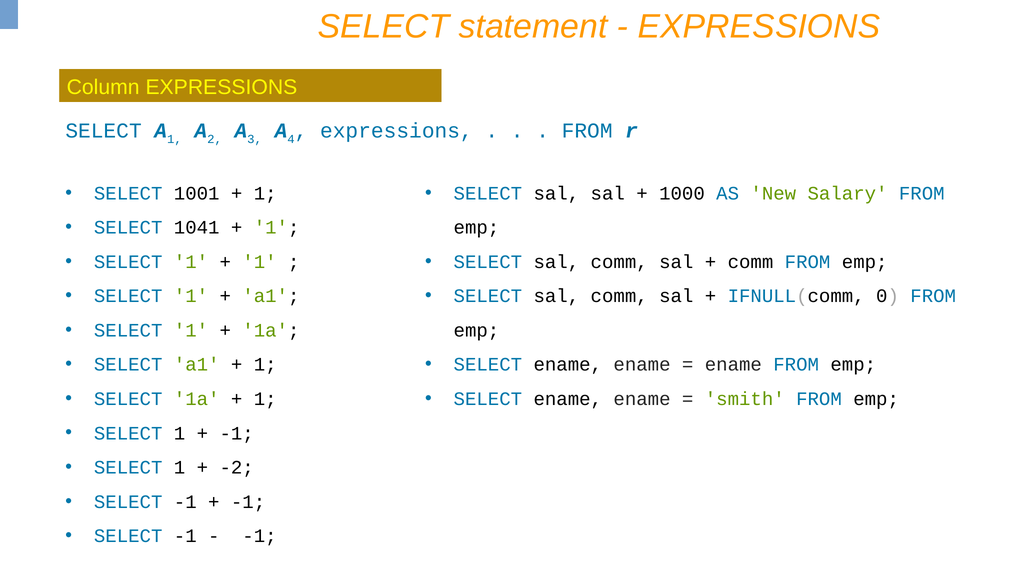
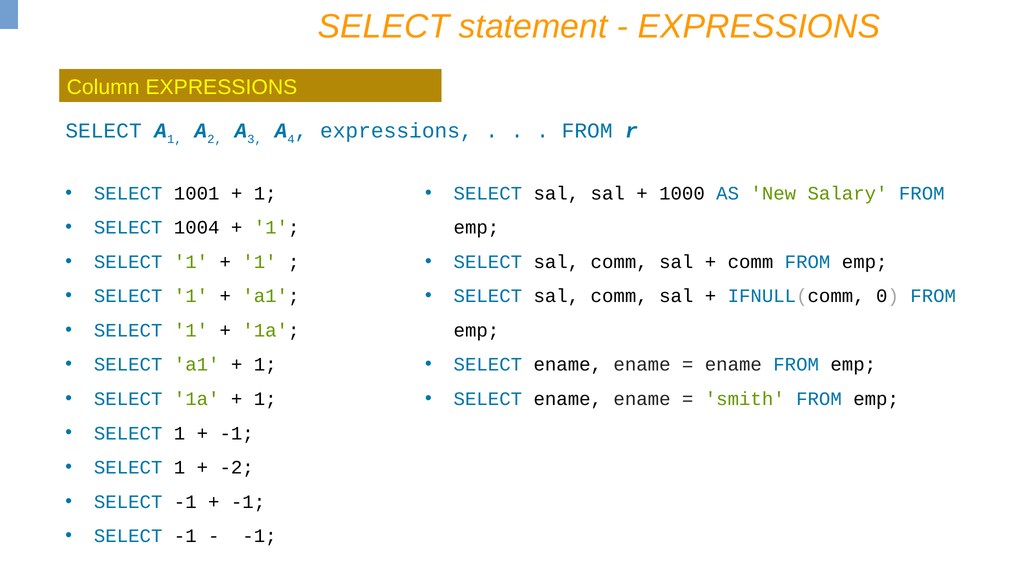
1041: 1041 -> 1004 (197, 228)
